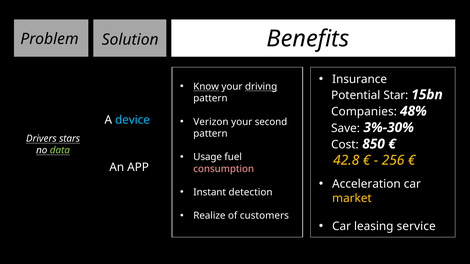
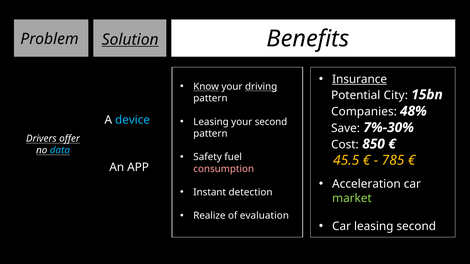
Solution underline: none -> present (130, 40)
Insurance underline: none -> present (360, 79)
Star: Star -> City (396, 95)
Verizon: Verizon -> Leasing (211, 122)
3%-30%: 3%-30% -> 7%-30% (389, 128)
stars: stars -> offer (70, 139)
data colour: light green -> light blue (60, 151)
Usage: Usage -> Safety (208, 157)
42.8: 42.8 -> 45.5 (346, 161)
256: 256 -> 785 (393, 161)
market colour: yellow -> light green (352, 198)
customers: customers -> evaluation (264, 216)
leasing service: service -> second (416, 227)
